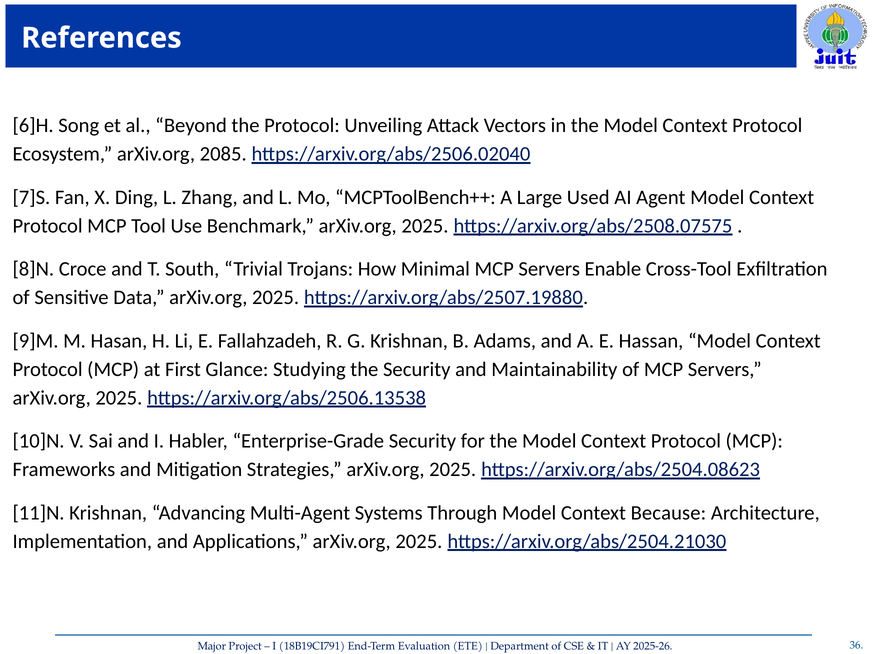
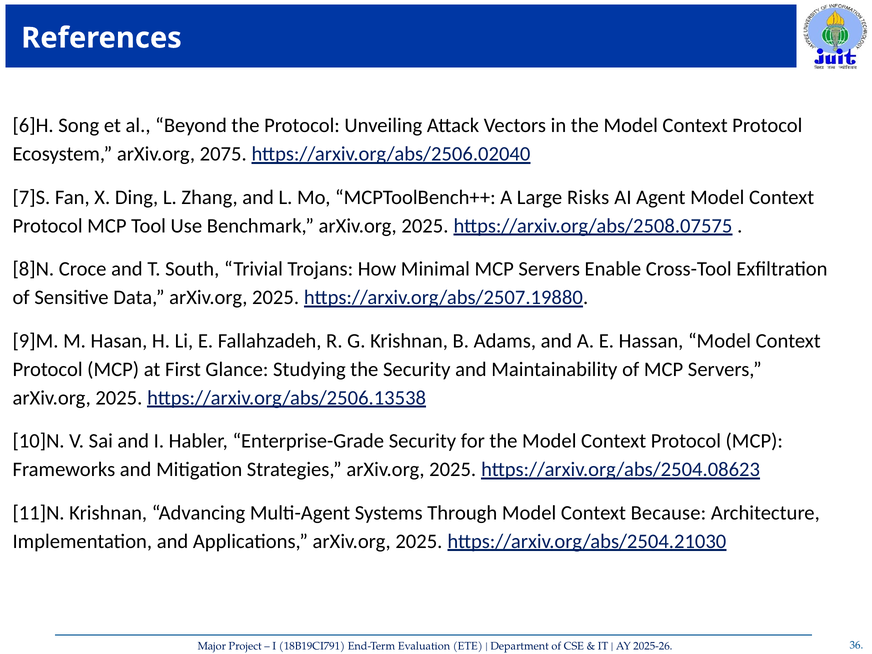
2085: 2085 -> 2075 (223, 154)
Used: Used -> Risks (588, 197)
